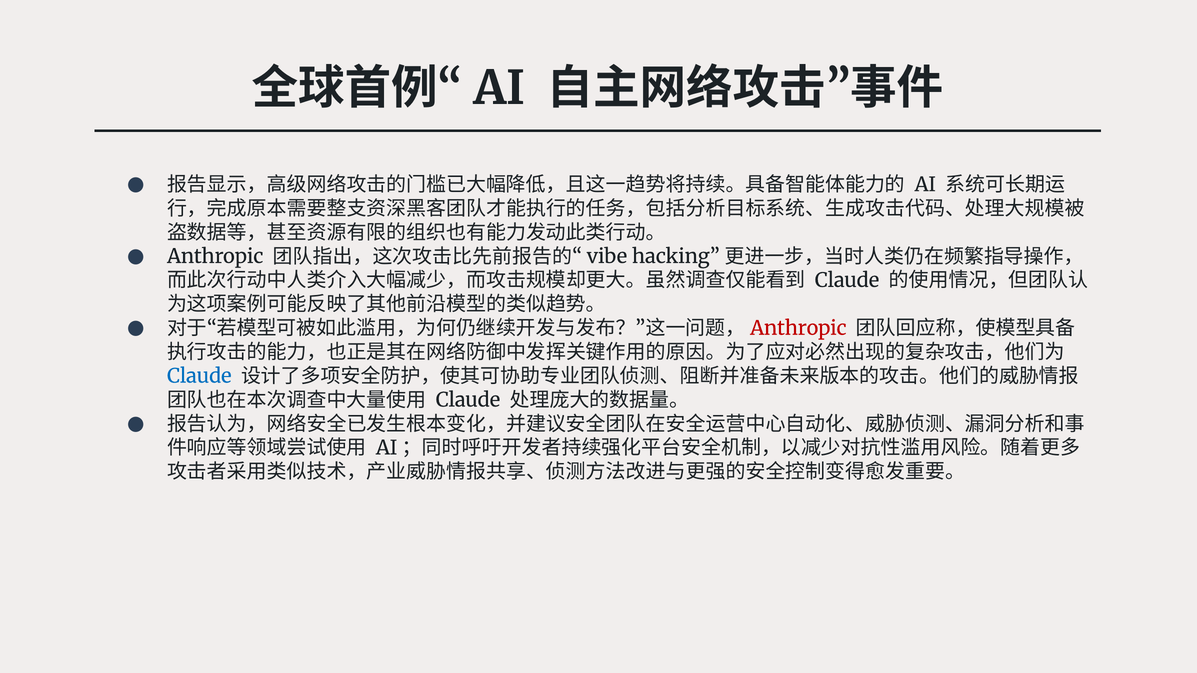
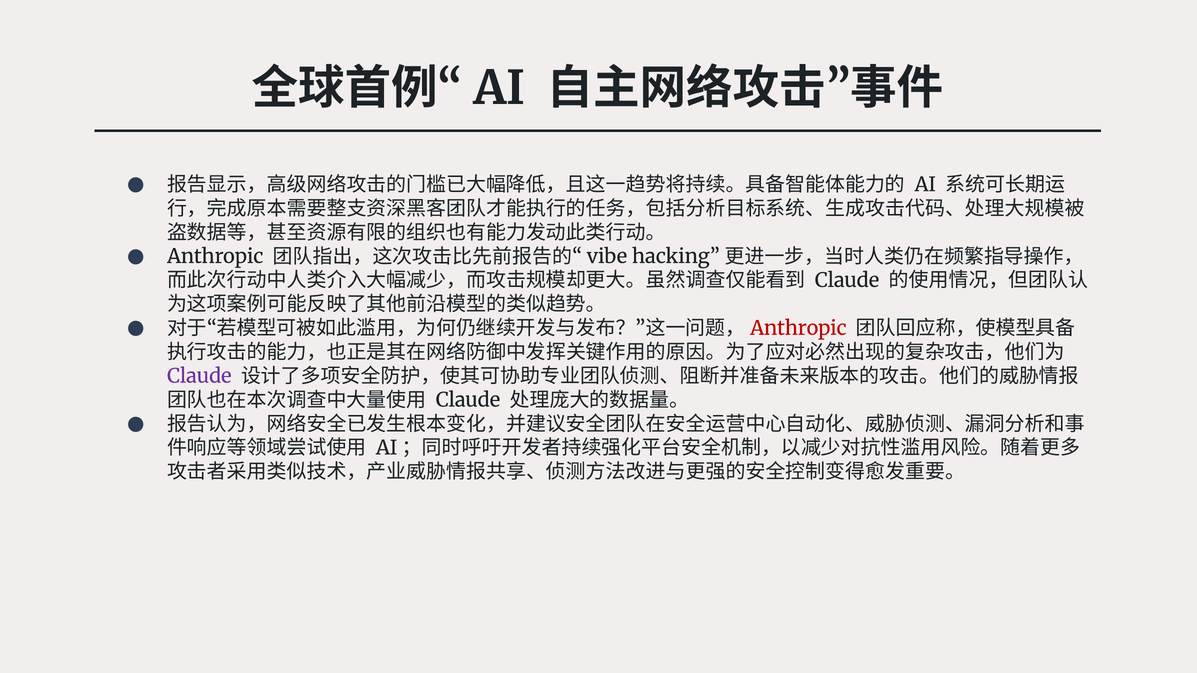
Claude colour: blue -> purple (199, 376)
